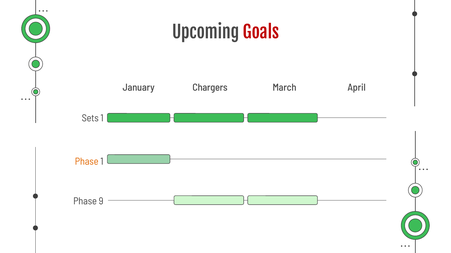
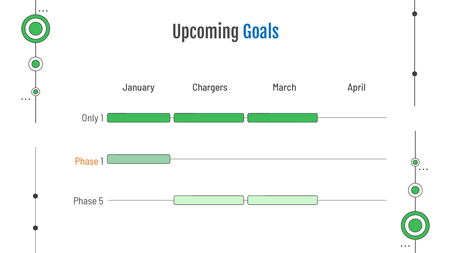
Goals colour: red -> blue (261, 33)
Sets: Sets -> Only (90, 118)
9: 9 -> 5 (101, 202)
